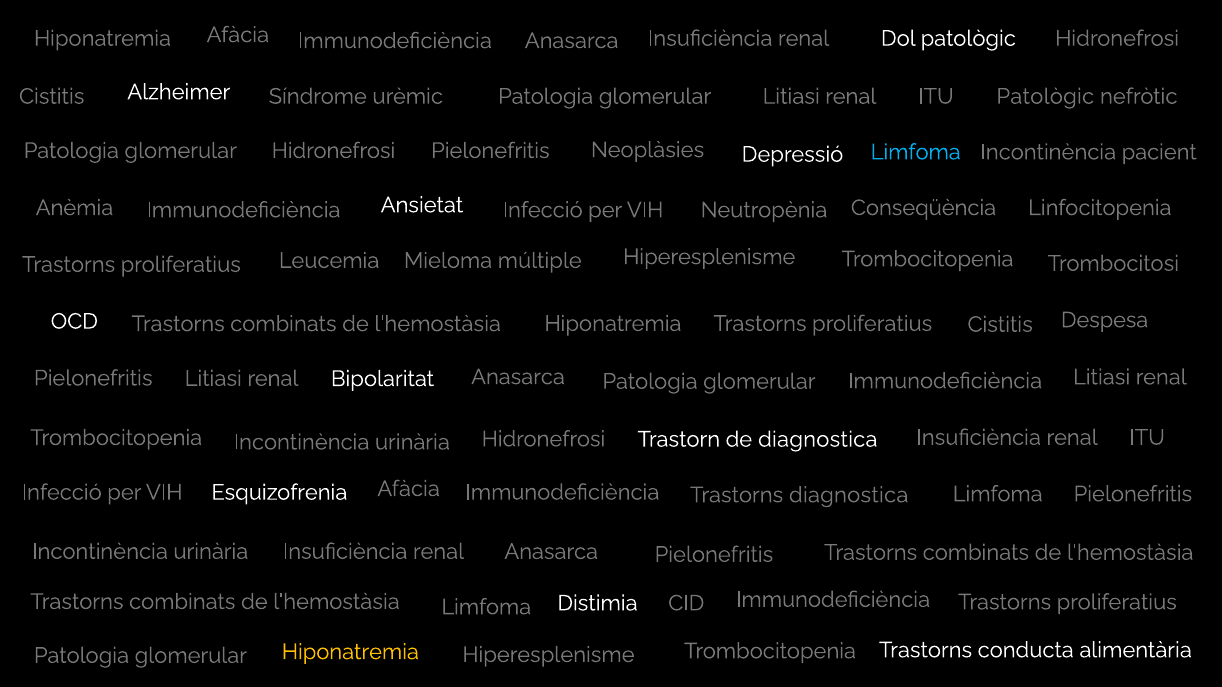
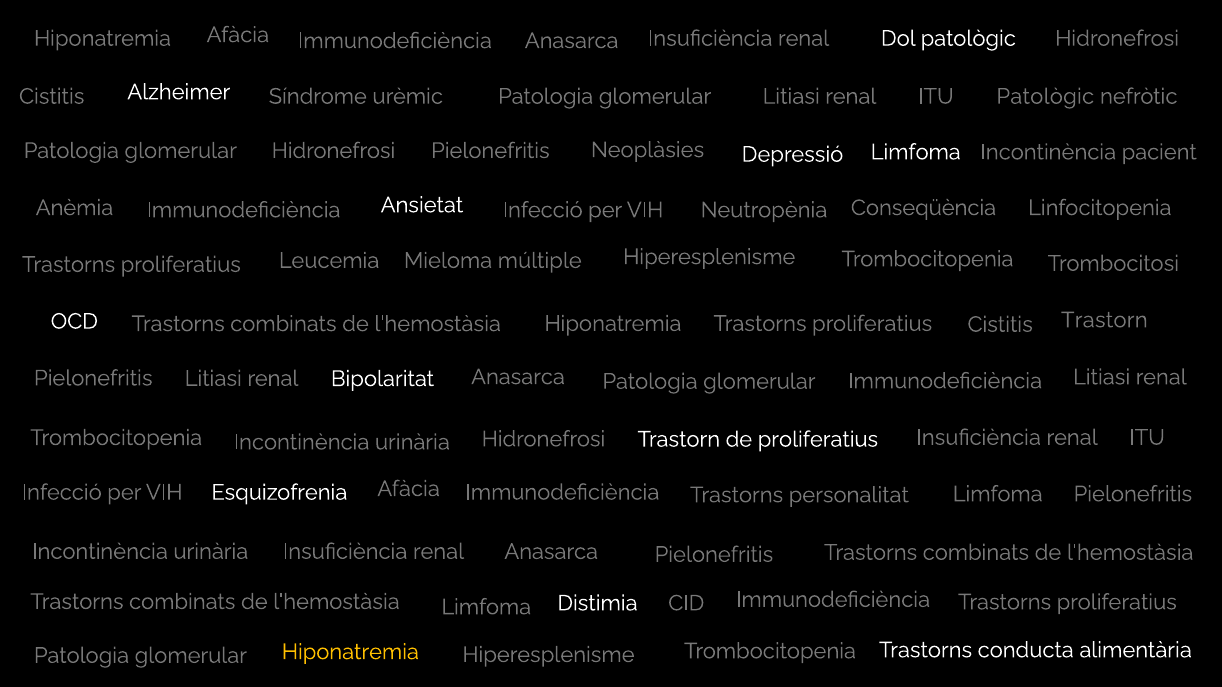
Limfoma colour: light blue -> white (916, 152)
Despesa: Despesa -> Trastorn (1104, 320)
de diagnostica: diagnostica -> proliferatius (818, 440)
Trastorns diagnostica: diagnostica -> personalitat (849, 495)
